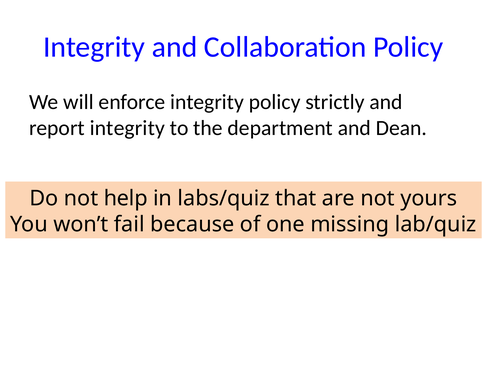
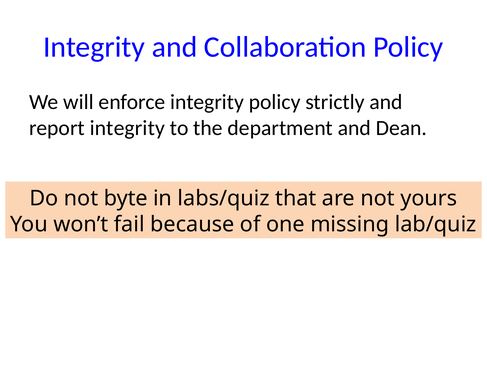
help: help -> byte (126, 199)
